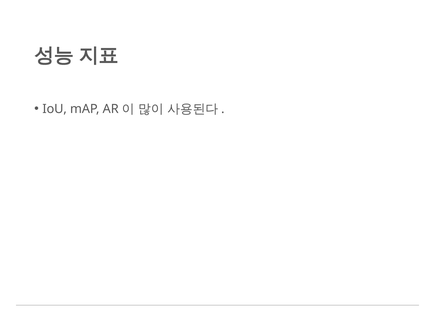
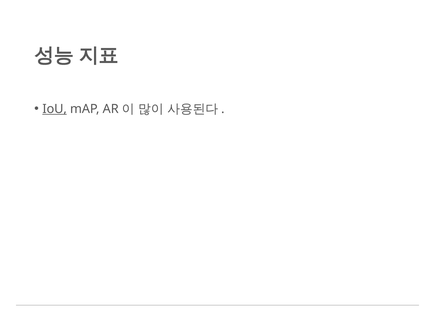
IoU underline: none -> present (55, 109)
